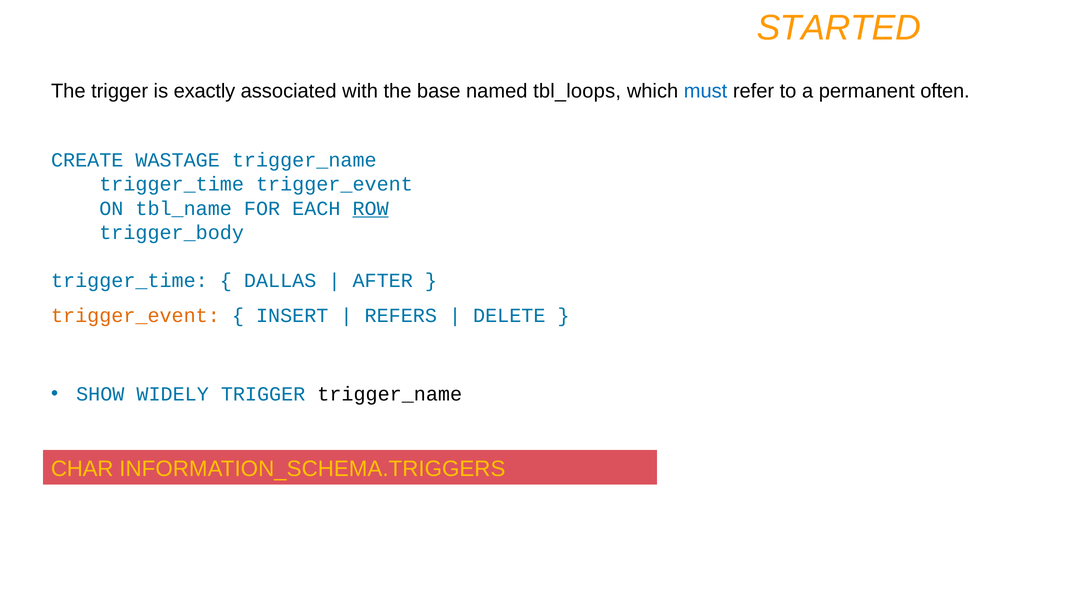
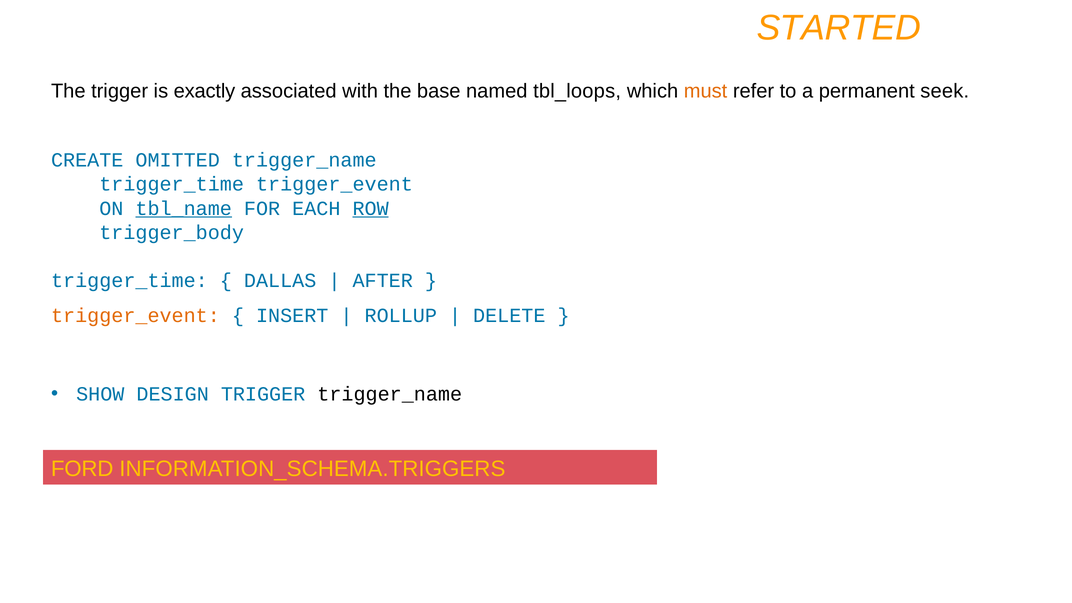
must colour: blue -> orange (706, 91)
often: often -> seek (945, 91)
WASTAGE: WASTAGE -> OMITTED (178, 160)
tbl_name underline: none -> present (184, 208)
REFERS: REFERS -> ROLLUP (401, 316)
WIDELY: WIDELY -> DESIGN (173, 394)
CHAR: CHAR -> FORD (82, 469)
